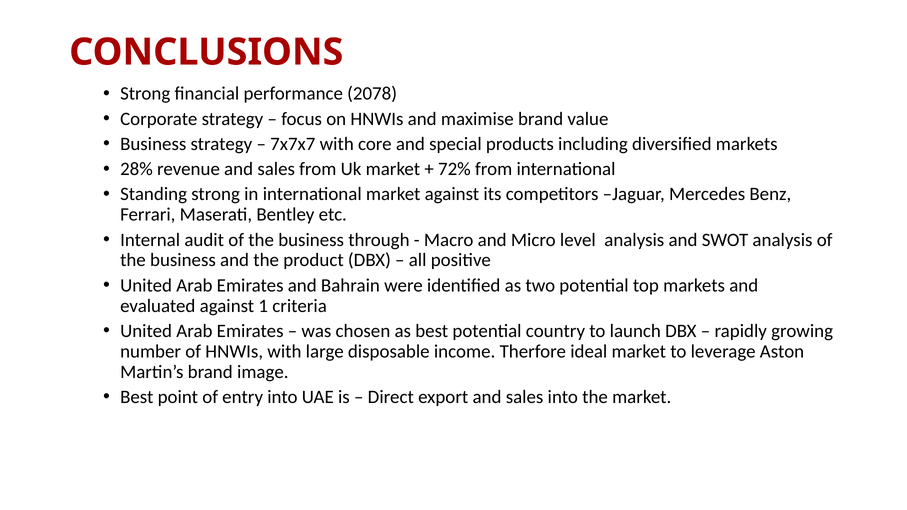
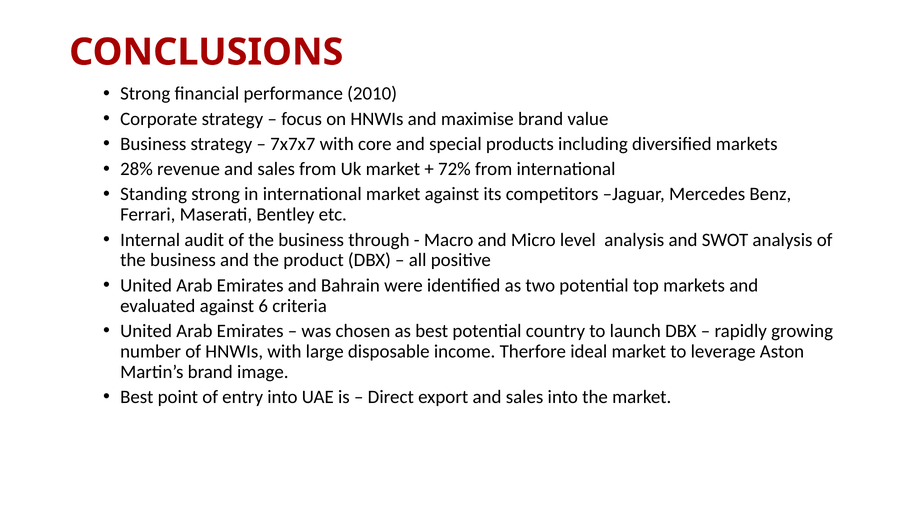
2078: 2078 -> 2010 (372, 94)
1: 1 -> 6 (263, 306)
